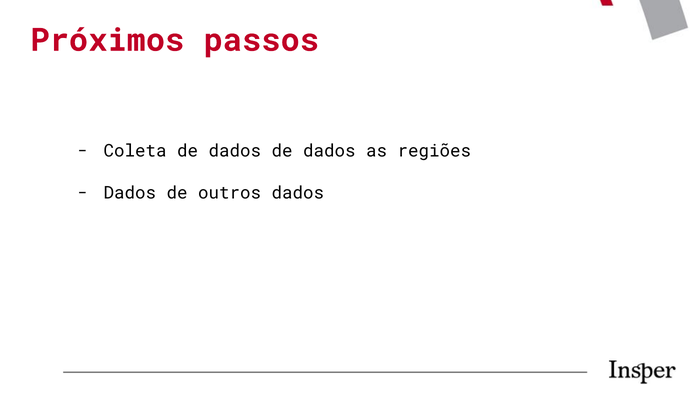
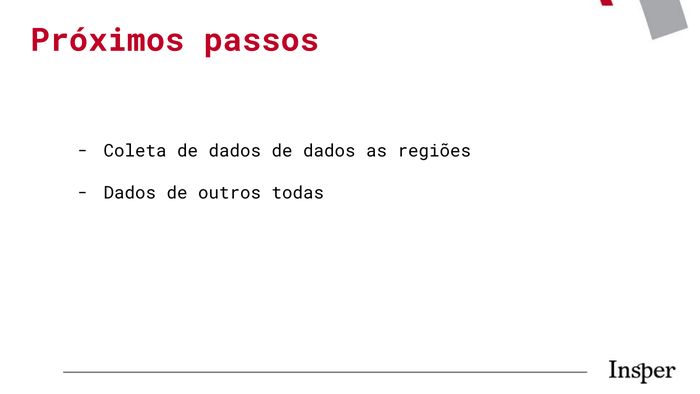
outros dados: dados -> todas (298, 193)
